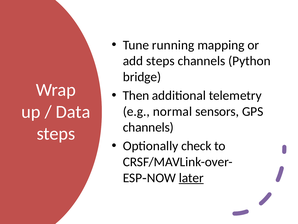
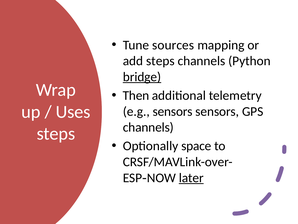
running: running -> sources (173, 45)
bridge underline: none -> present (142, 77)
Data: Data -> Uses (73, 112)
e.g normal: normal -> sensors (173, 111)
check: check -> space (196, 146)
